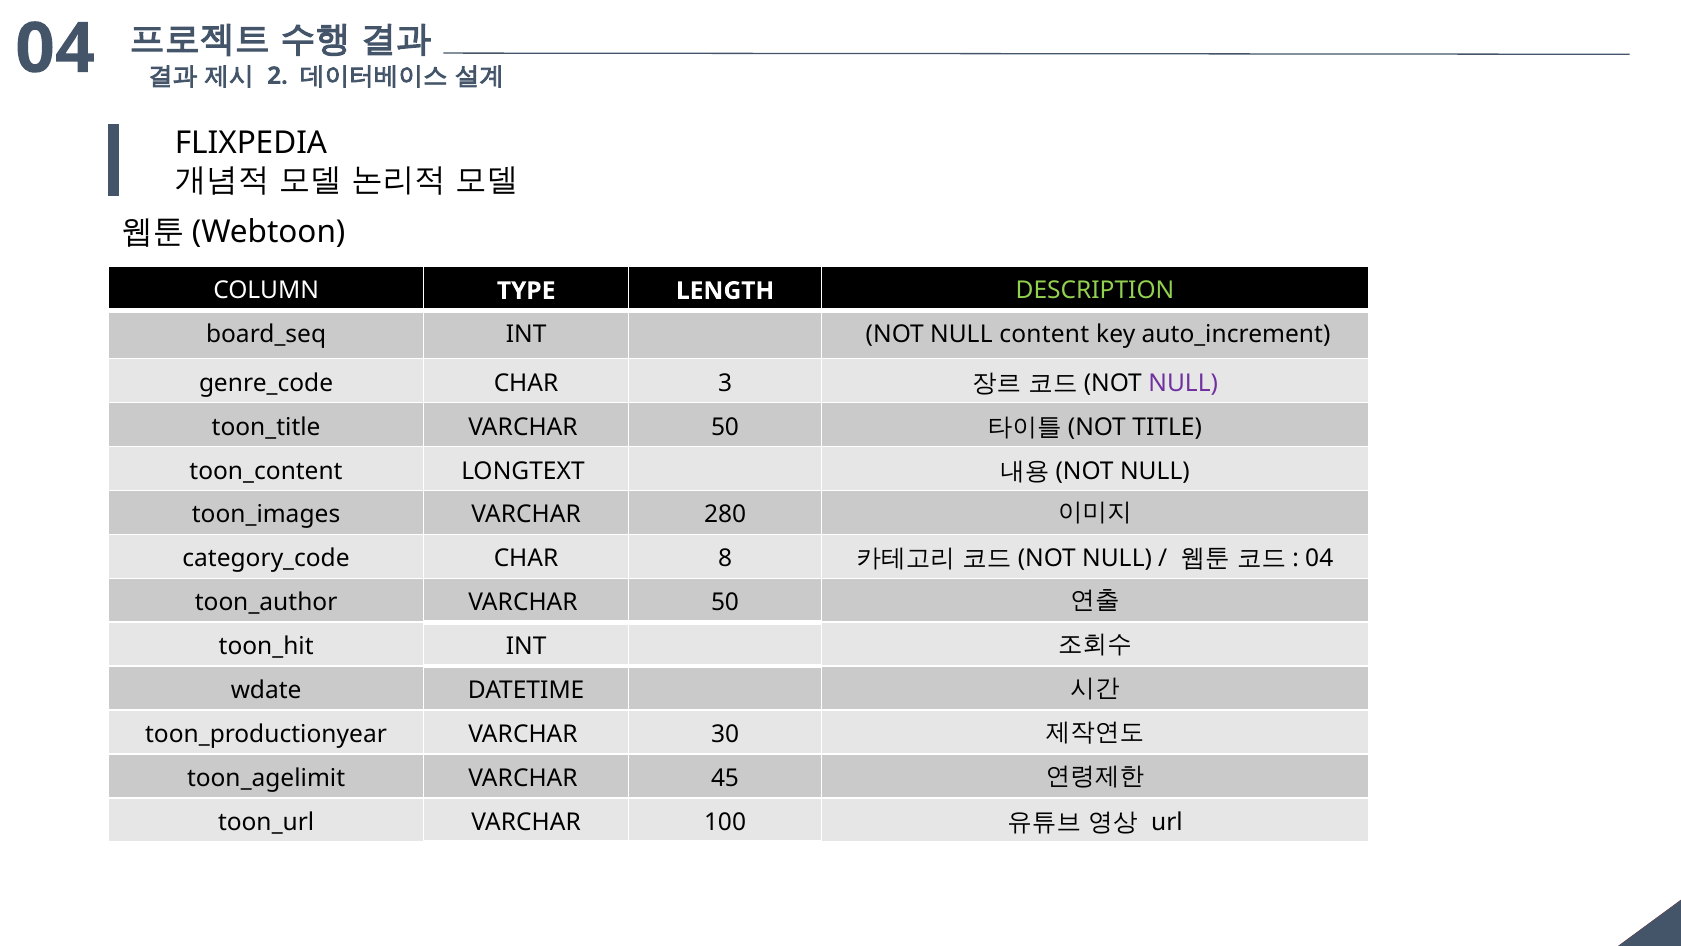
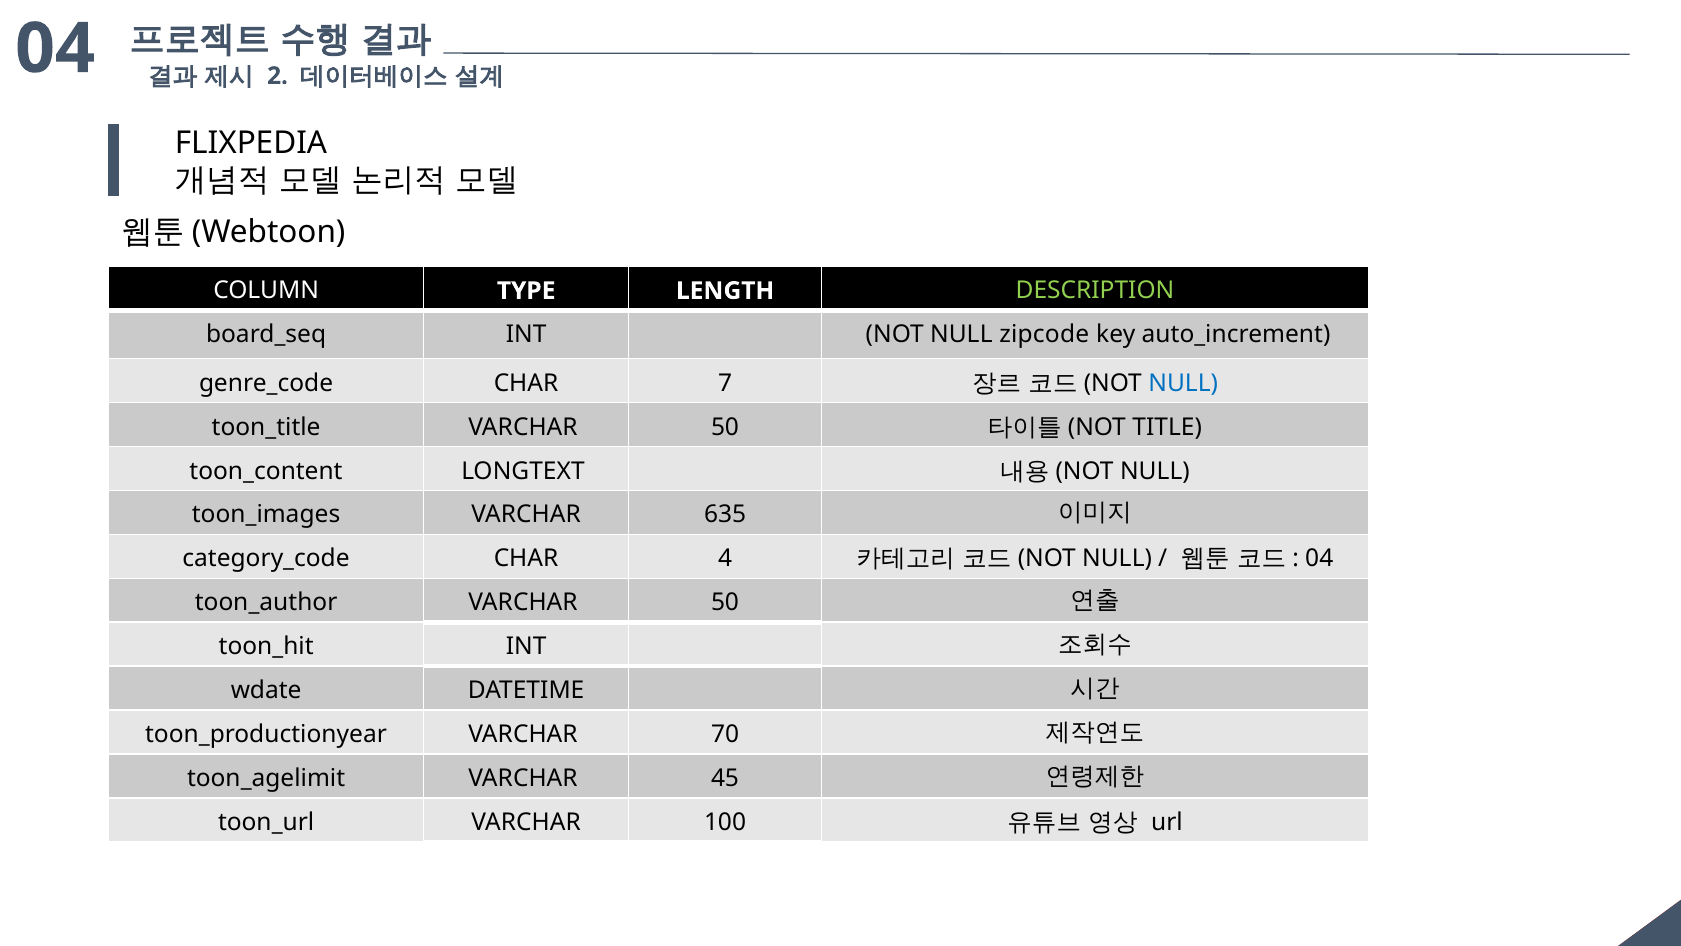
content: content -> zipcode (1044, 335)
3: 3 -> 7 (725, 383)
NULL colour: purple -> blue (1183, 383)
280: 280 -> 635 (725, 515)
8: 8 -> 4 (725, 559)
30: 30 -> 70 (725, 734)
